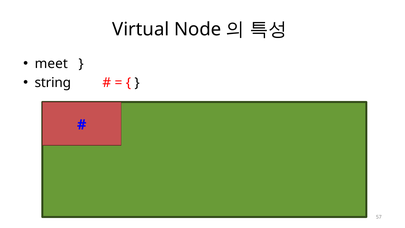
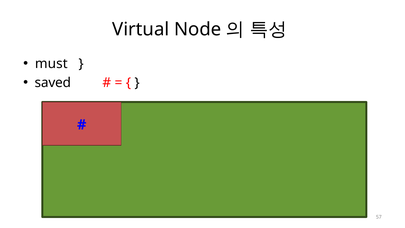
meet: meet -> must (51, 64)
string: string -> saved (53, 83)
